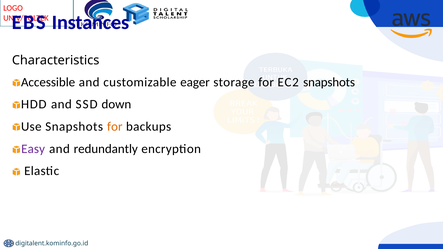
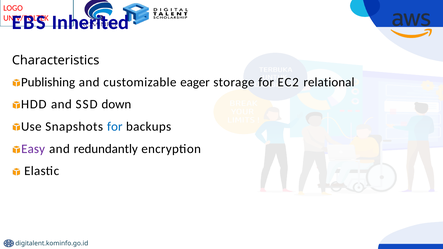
Instances: Instances -> Inherited (91, 23)
Accessible: Accessible -> Publishing (48, 82)
EC2 snapshots: snapshots -> relational (329, 82)
for colour: orange -> blue (115, 127)
